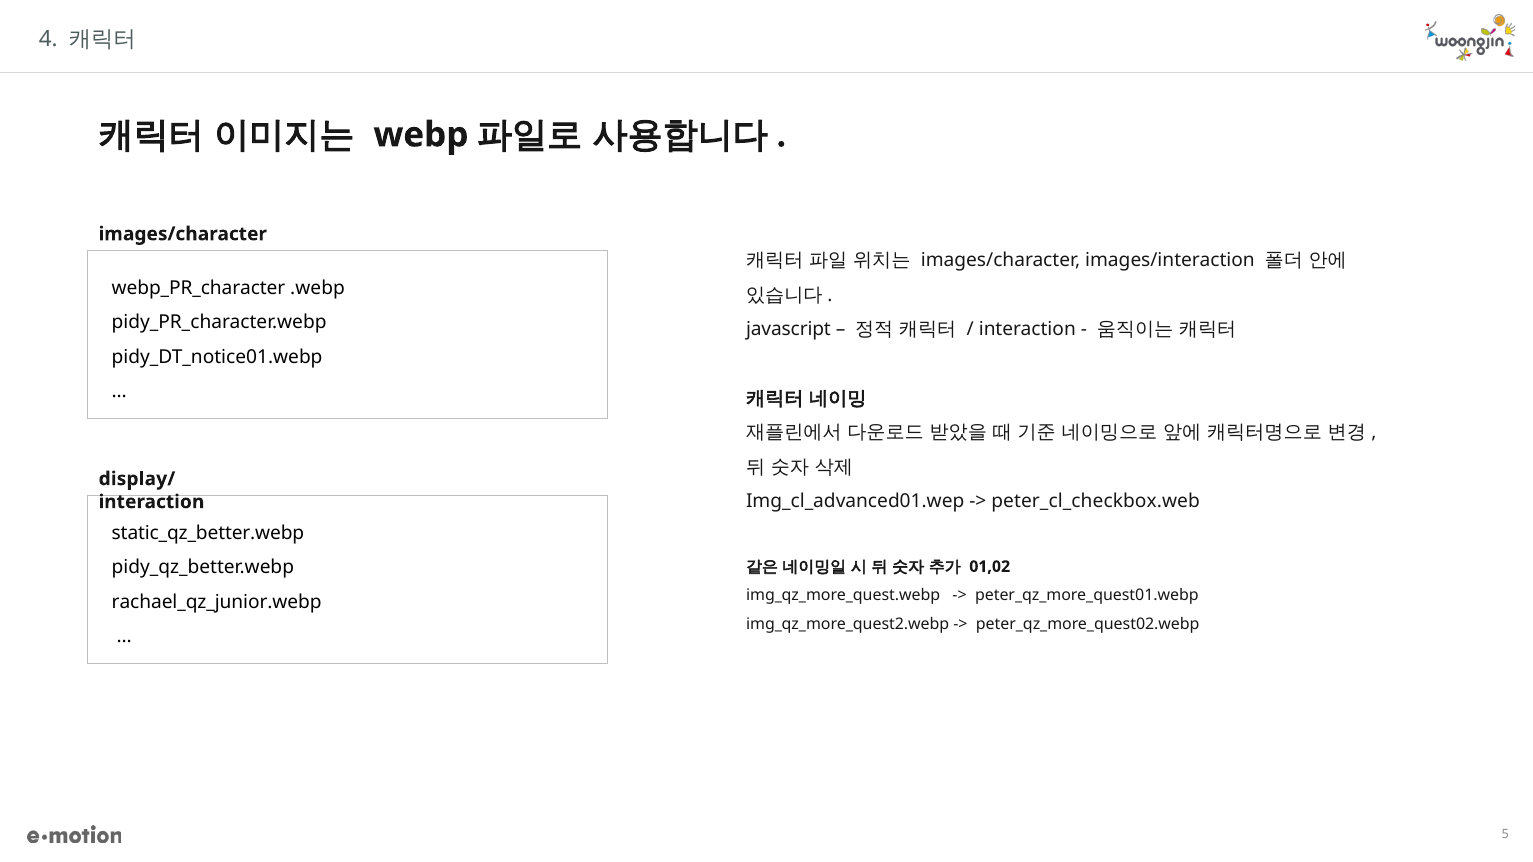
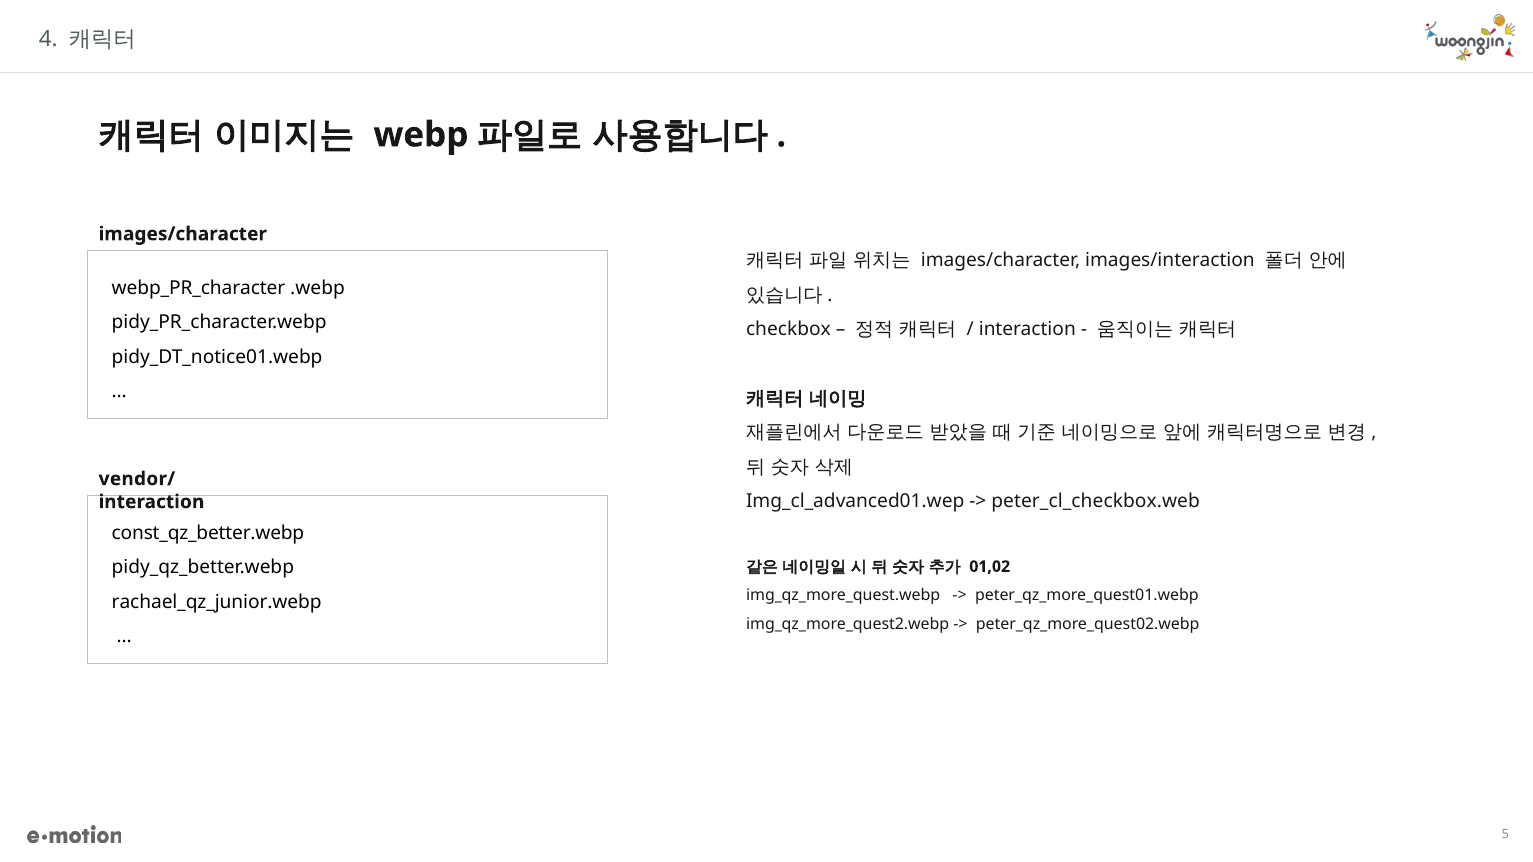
javascript: javascript -> checkbox (788, 329)
display/: display/ -> vendor/ (137, 479)
static_qz_better.webp: static_qz_better.webp -> const_qz_better.webp (208, 533)
